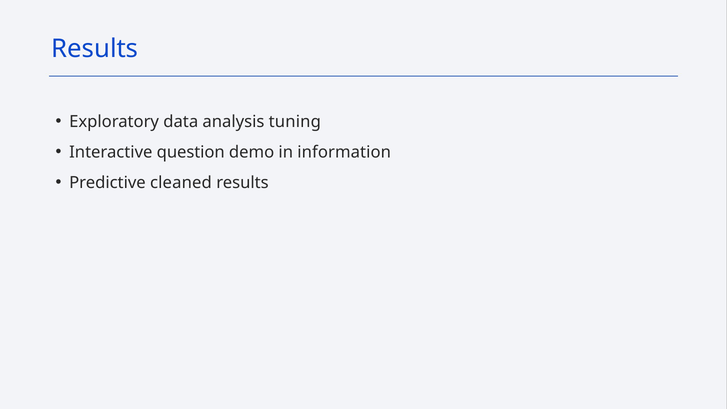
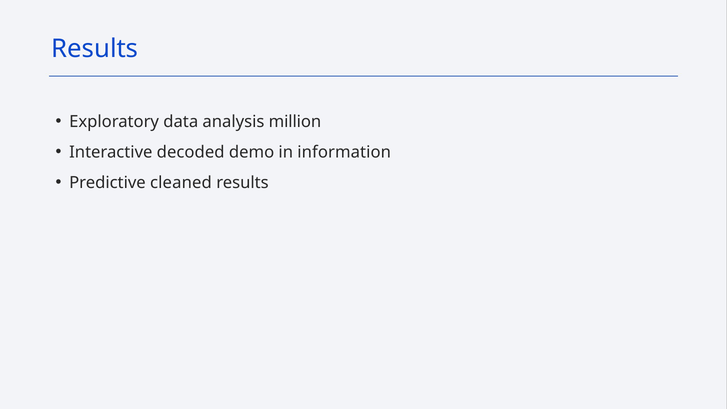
tuning: tuning -> million (295, 122)
question: question -> decoded (191, 152)
